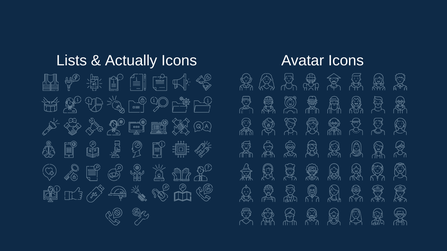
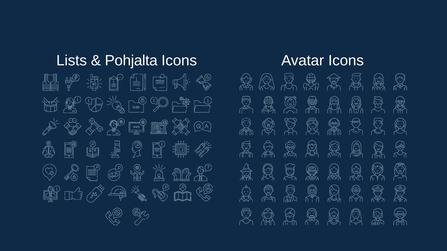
Actually: Actually -> Pohjalta (131, 61)
